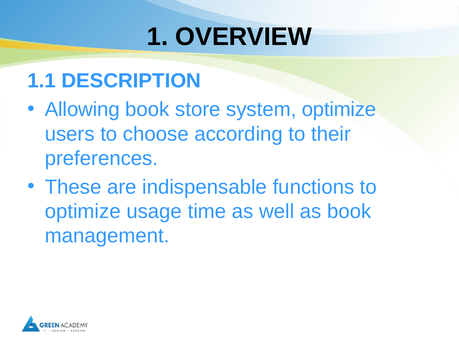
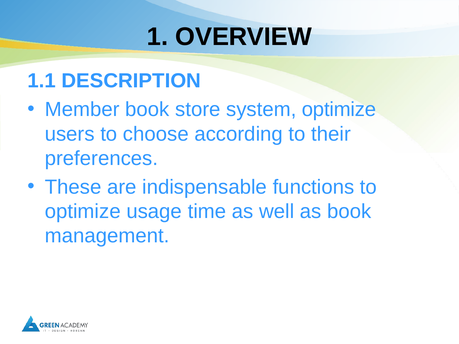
Allowing: Allowing -> Member (82, 110)
